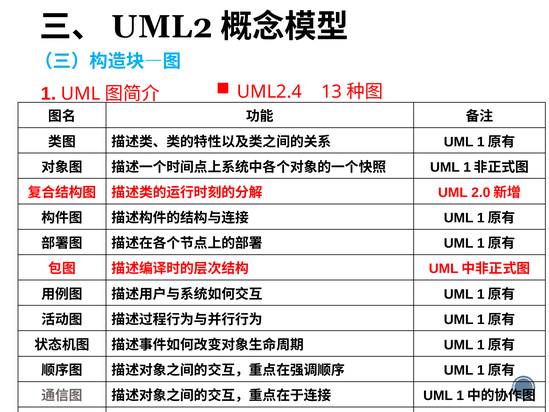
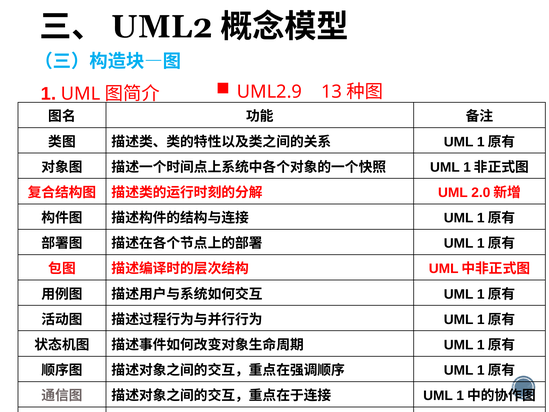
UML2.4: UML2.4 -> UML2.9 (269, 92)
